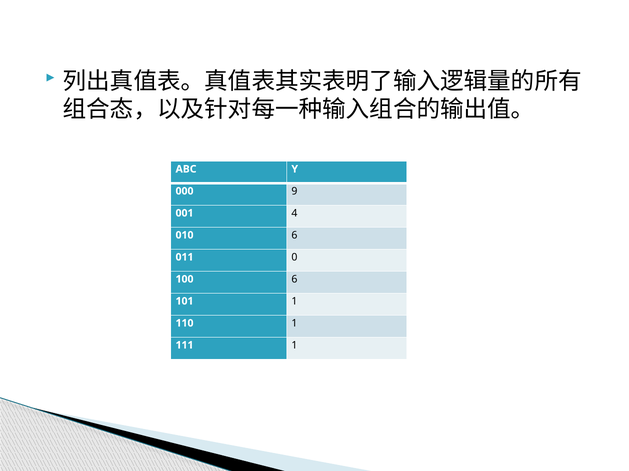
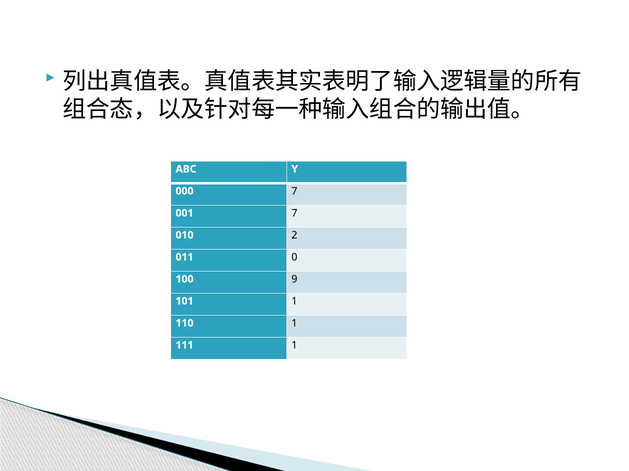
000 9: 9 -> 7 (294, 191)
001 4: 4 -> 7 (294, 213)
010 6: 6 -> 2 (294, 235)
100 6: 6 -> 9 (294, 280)
